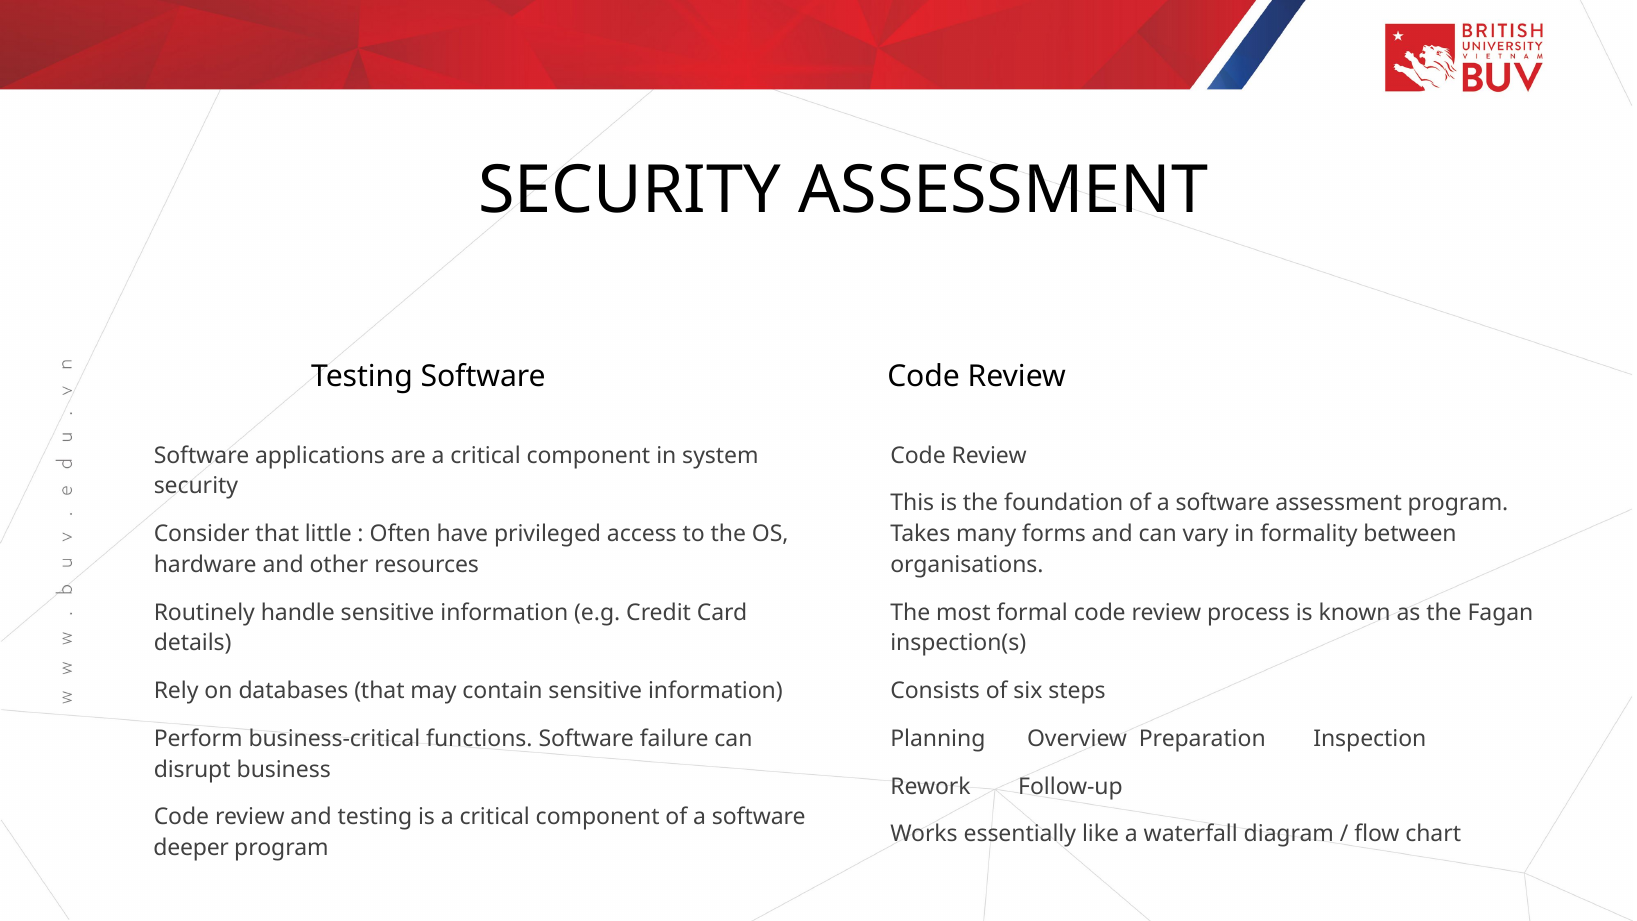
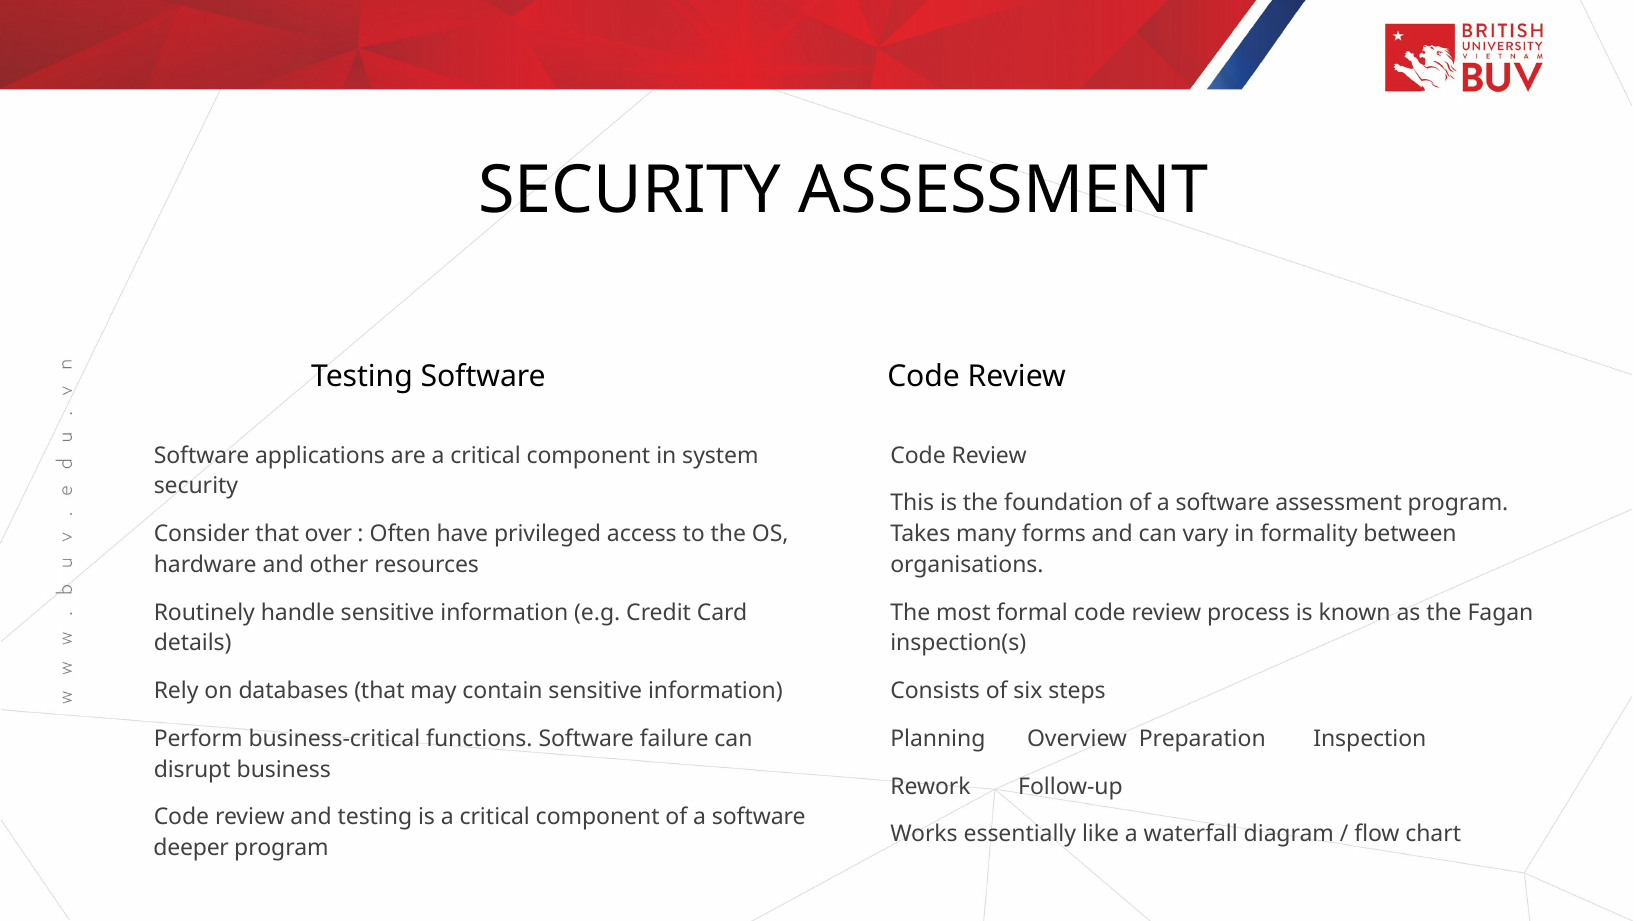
little: little -> over (328, 534)
